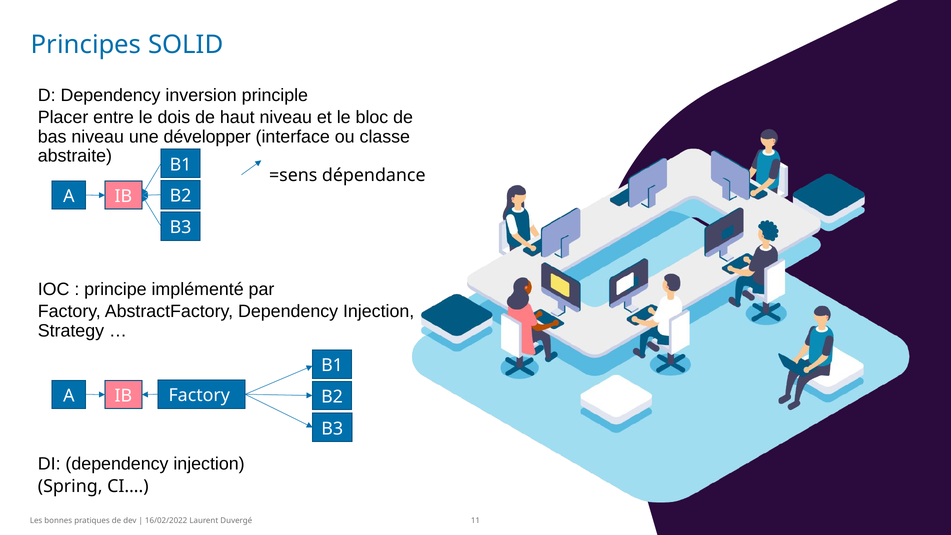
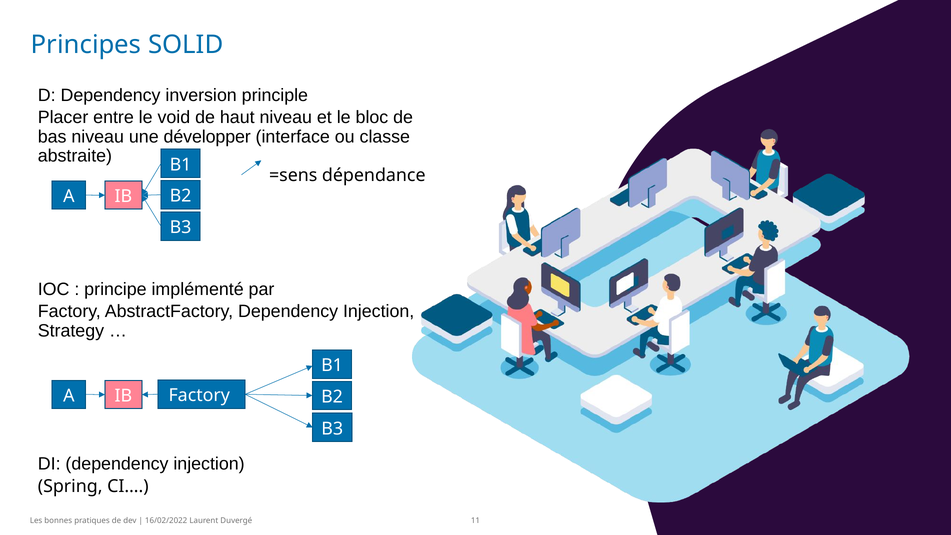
dois: dois -> void (174, 117)
